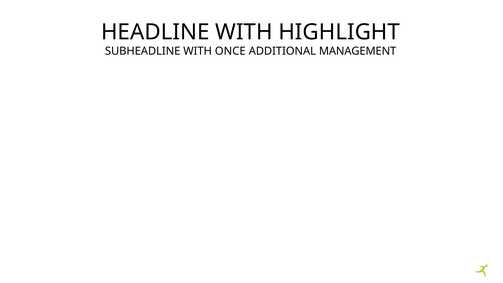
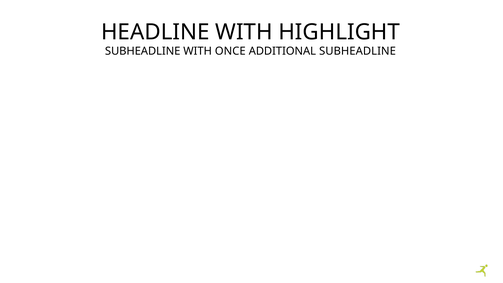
ADDITIONAL MANAGEMENT: MANAGEMENT -> SUBHEADLINE (357, 51)
